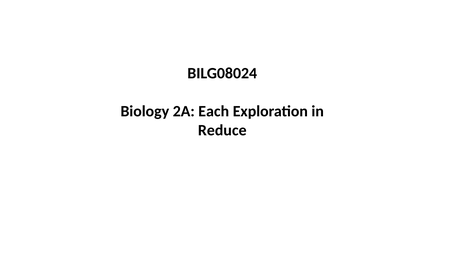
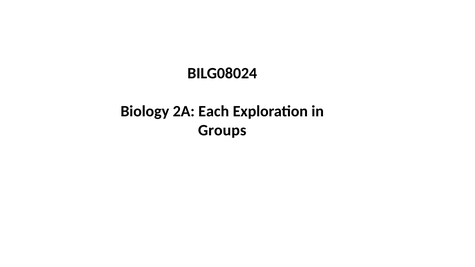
Reduce: Reduce -> Groups (222, 130)
